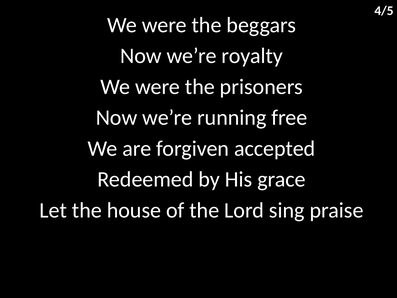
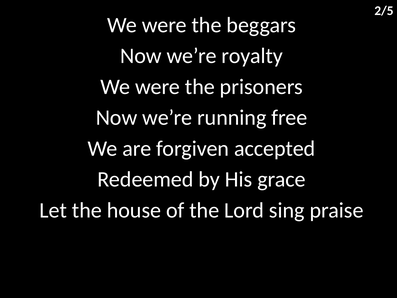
4/5: 4/5 -> 2/5 (384, 11)
